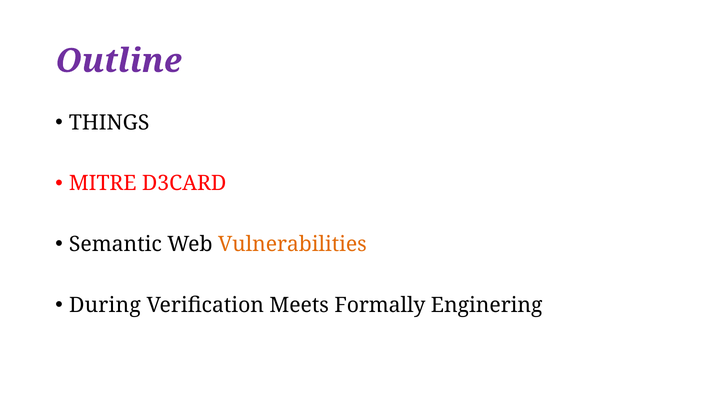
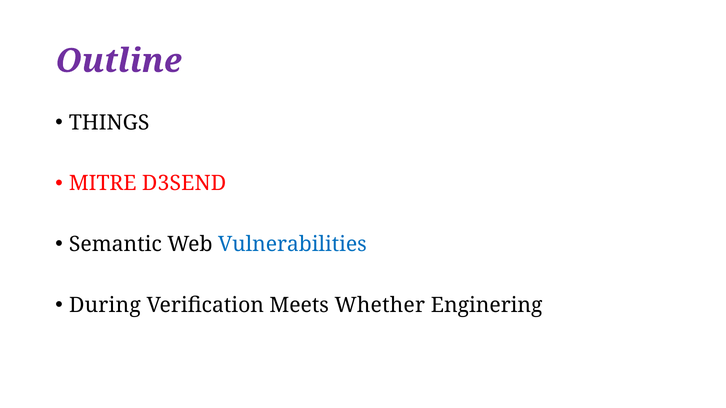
D3CARD: D3CARD -> D3SEND (184, 184)
Vulnerabilities colour: orange -> blue (292, 245)
Formally: Formally -> Whether (380, 305)
